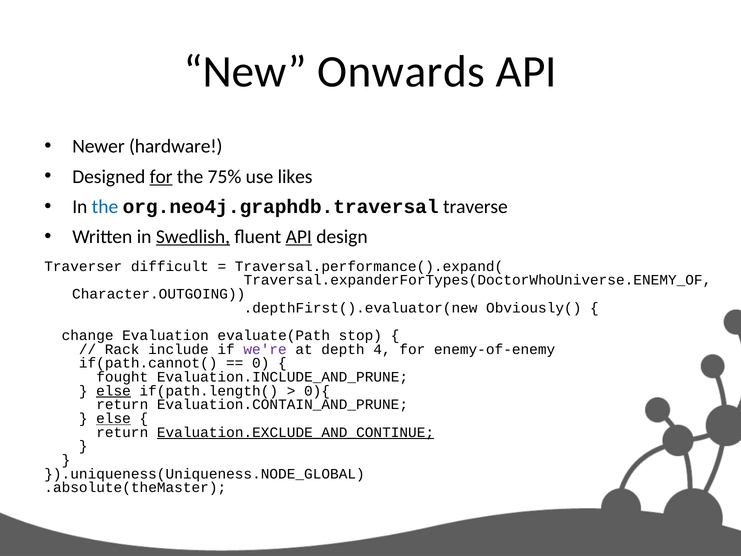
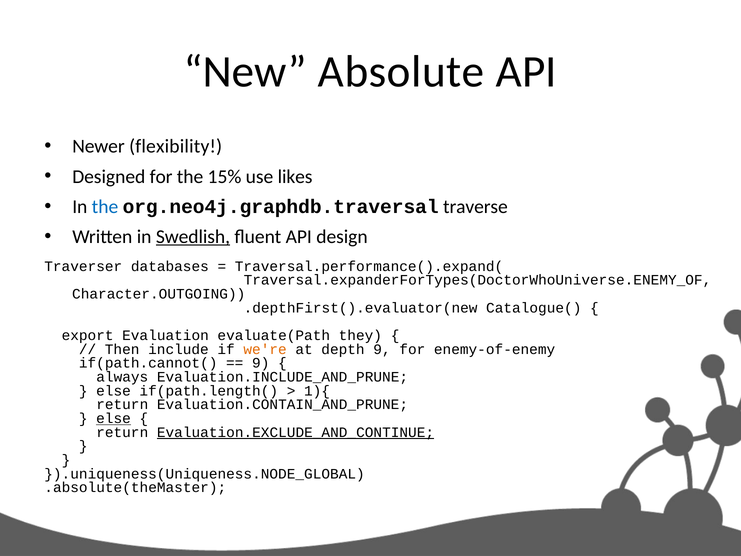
Onwards: Onwards -> Absolute (401, 72)
hardware: hardware -> flexibility (176, 146)
for underline: present -> none (161, 177)
75%: 75% -> 15% (224, 177)
API underline: present -> none (299, 237)
difficult: difficult -> databases (170, 266)
Obviously(: Obviously( -> Catalogue( (534, 308)
change: change -> export (88, 335)
stop: stop -> they (360, 335)
Rack: Rack -> Then (122, 349)
we're colour: purple -> orange (265, 349)
depth 4: 4 -> 9 (382, 349)
0: 0 -> 9 (261, 363)
fought: fought -> always (122, 377)
else underline: present -> none (114, 391)
0){: 0){ -> 1){ (317, 391)
